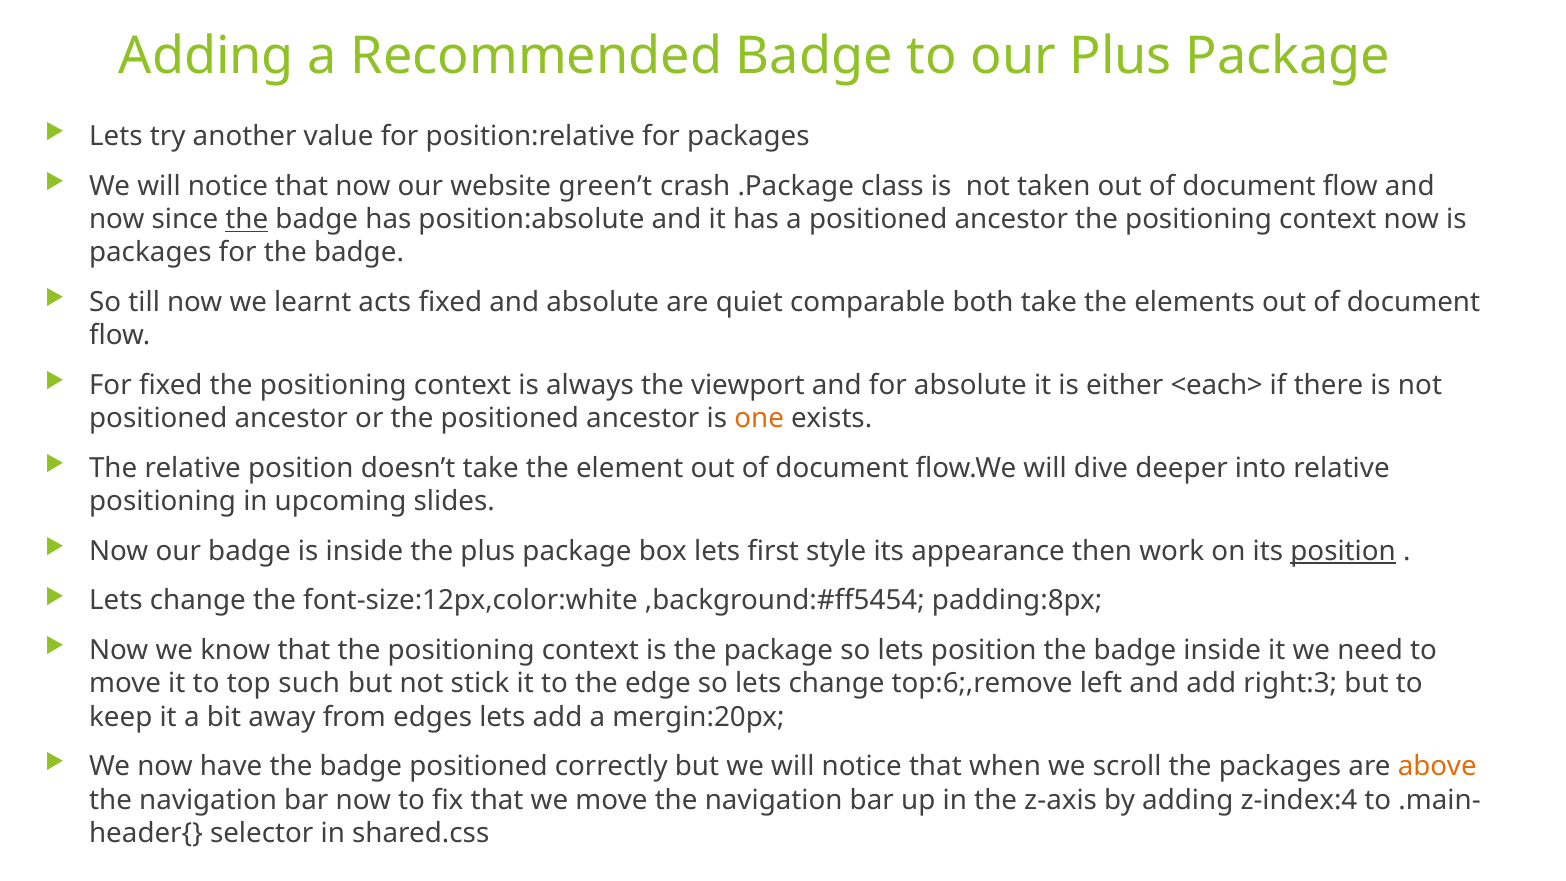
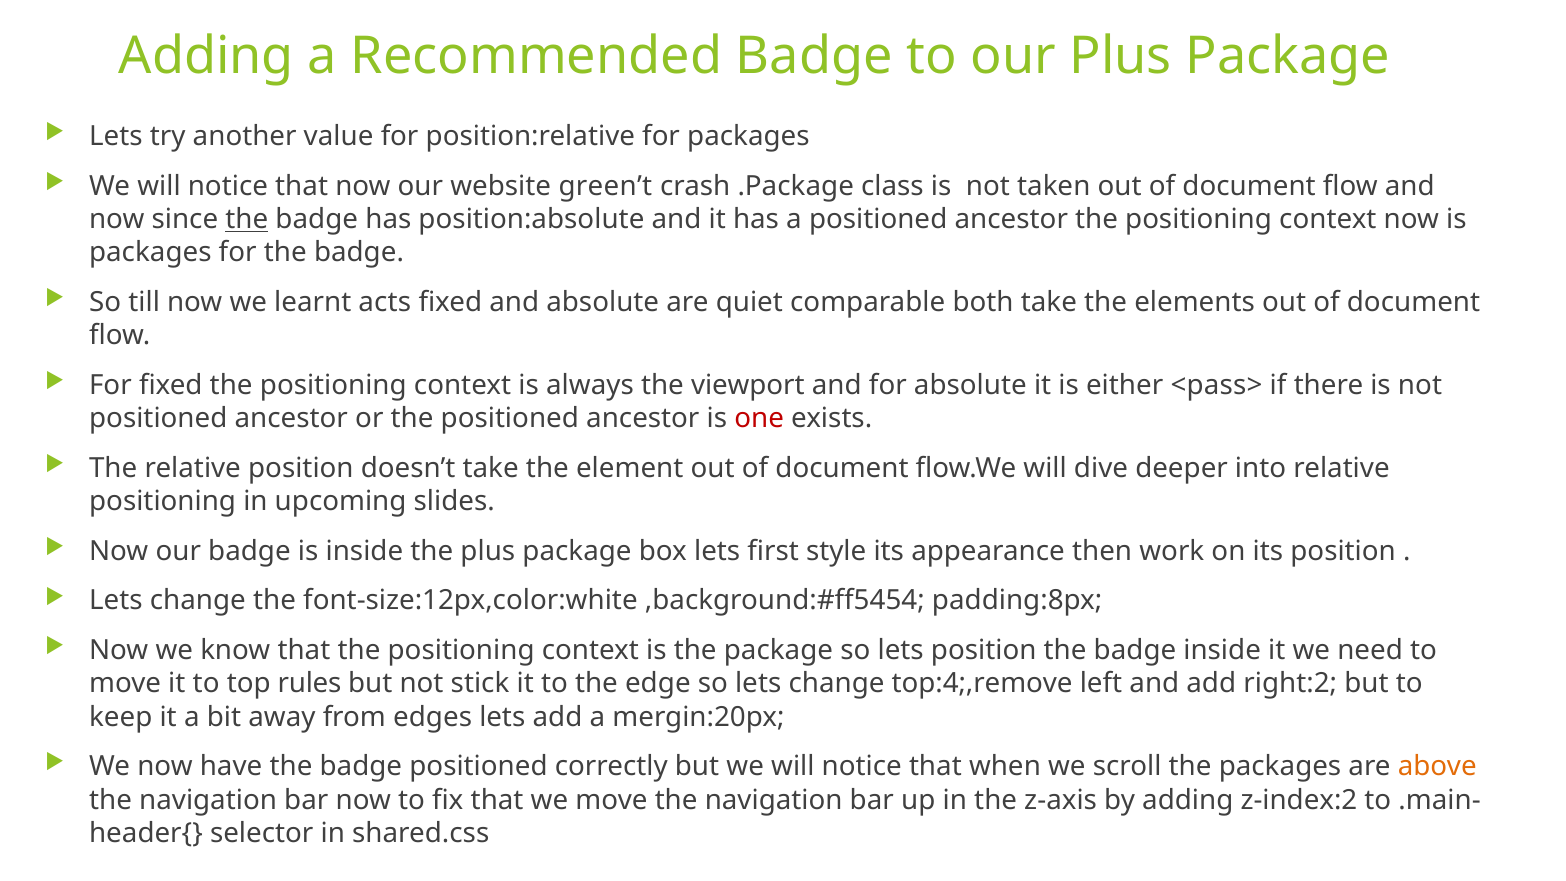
<each>: <each> -> <pass> (1216, 385)
one colour: orange -> red (759, 419)
position underline: present -> none (1343, 551)
such: such -> rules (310, 684)
top:6;,remove: top:6;,remove -> top:4;,remove (982, 684)
right:3: right:3 -> right:2 (1290, 684)
z-index:4: z-index:4 -> z-index:2 (1299, 800)
